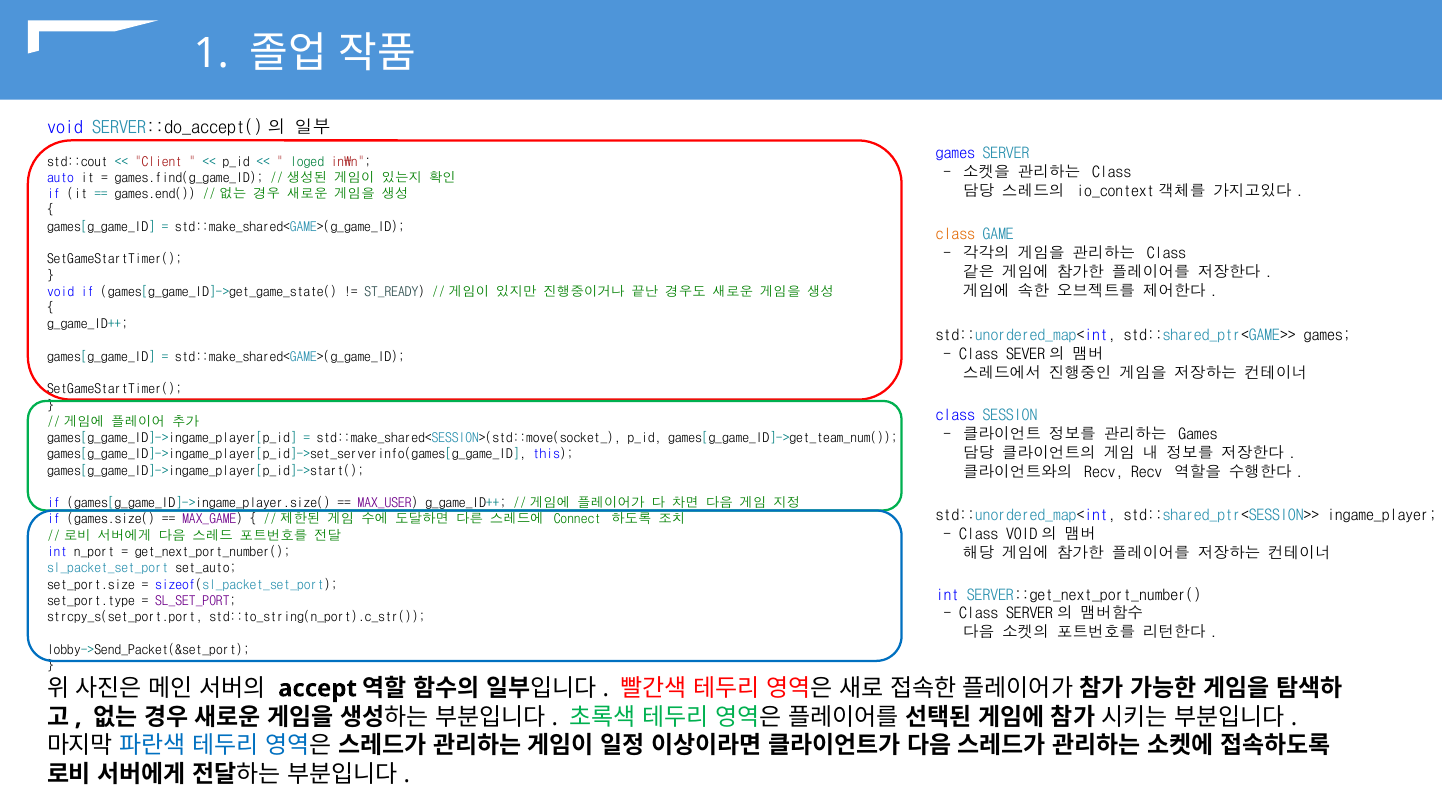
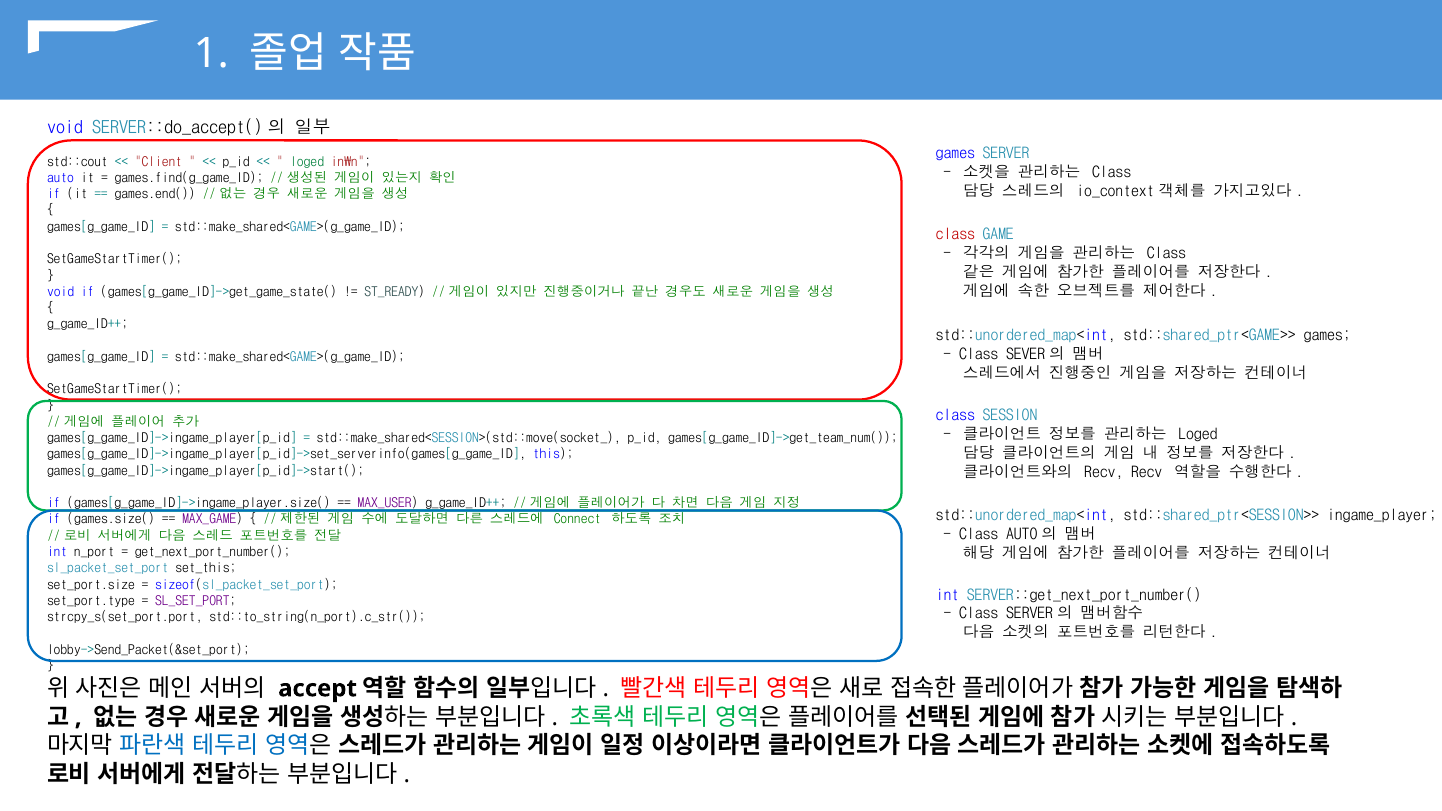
class colour: orange -> red (955, 234)
Games: Games -> Loged (1198, 434)
Class VOID: VOID -> AUTO (1022, 534)
set_auto: set_auto -> set_this (206, 568)
